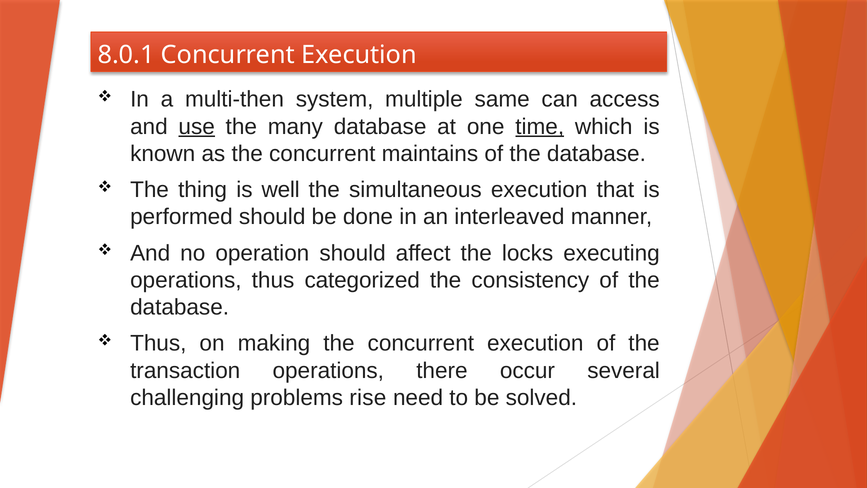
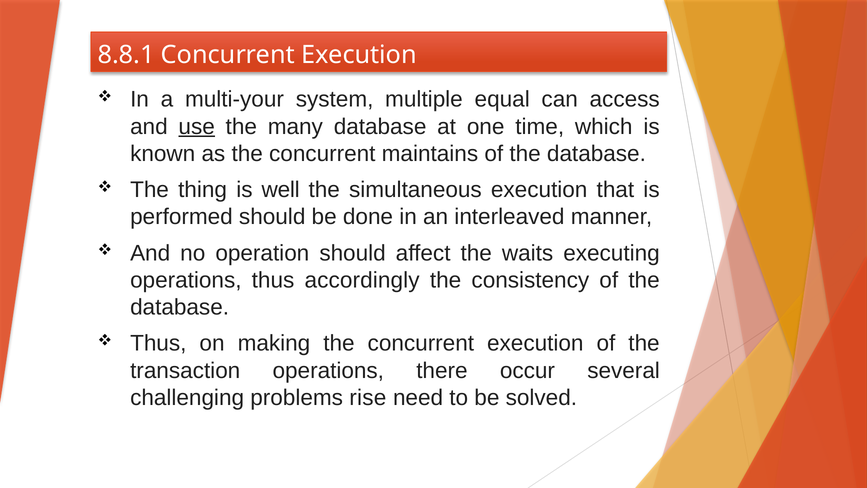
8.0.1: 8.0.1 -> 8.8.1 (126, 55)
multi-then: multi-then -> multi-your (234, 99)
same: same -> equal (502, 99)
time underline: present -> none (540, 127)
locks: locks -> waits (528, 253)
categorized: categorized -> accordingly (362, 280)
